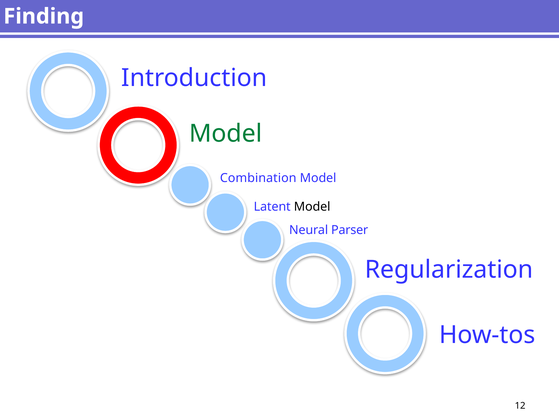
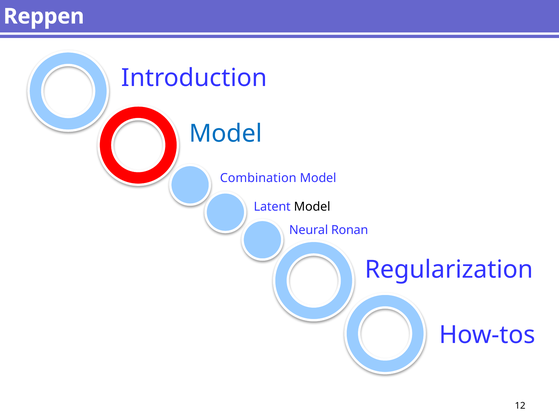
Finding: Finding -> Reppen (44, 16)
Model colour: green -> blue (226, 133)
Parser: Parser -> Ronan (350, 229)
